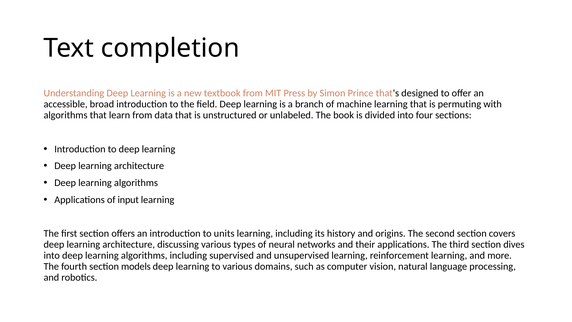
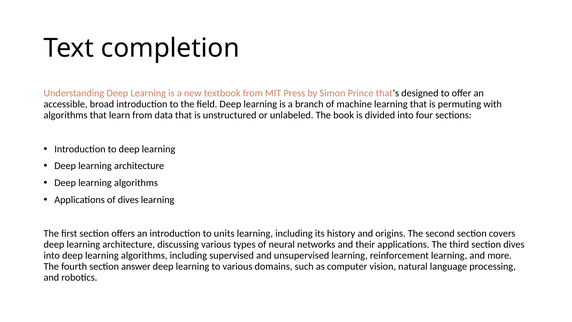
of input: input -> dives (128, 200)
models: models -> answer (136, 266)
